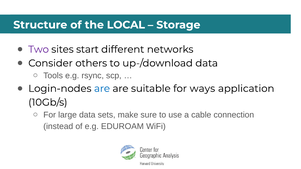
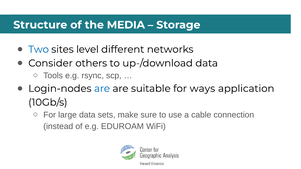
LOCAL: LOCAL -> MEDIA (126, 25)
Two colour: purple -> blue (39, 49)
start: start -> level (87, 49)
